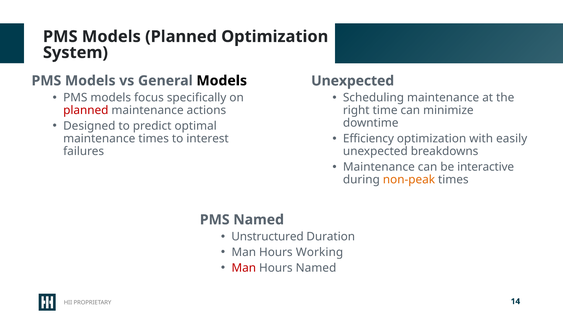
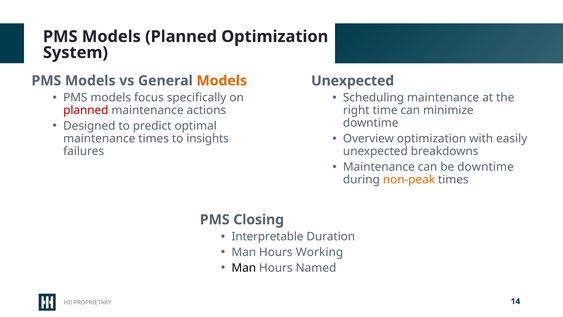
Models colour: black -> orange (222, 81)
Efficiency: Efficiency -> Overview (368, 139)
interest: interest -> insights (208, 138)
be interactive: interactive -> downtime (486, 167)
PMS Named: Named -> Closing (259, 219)
Unstructured: Unstructured -> Interpretable (267, 236)
Man colour: red -> black (244, 268)
